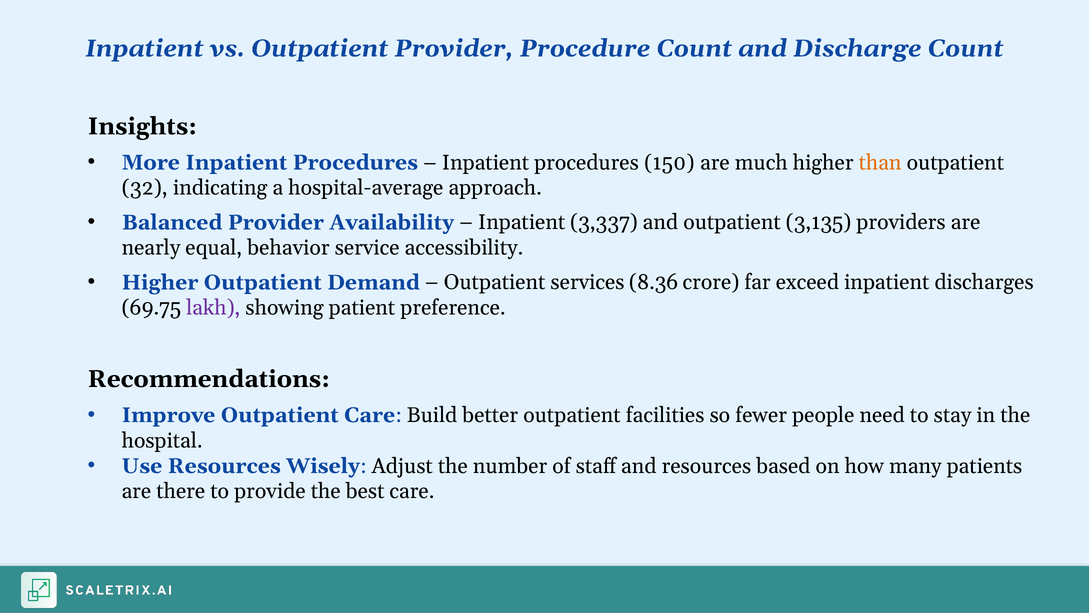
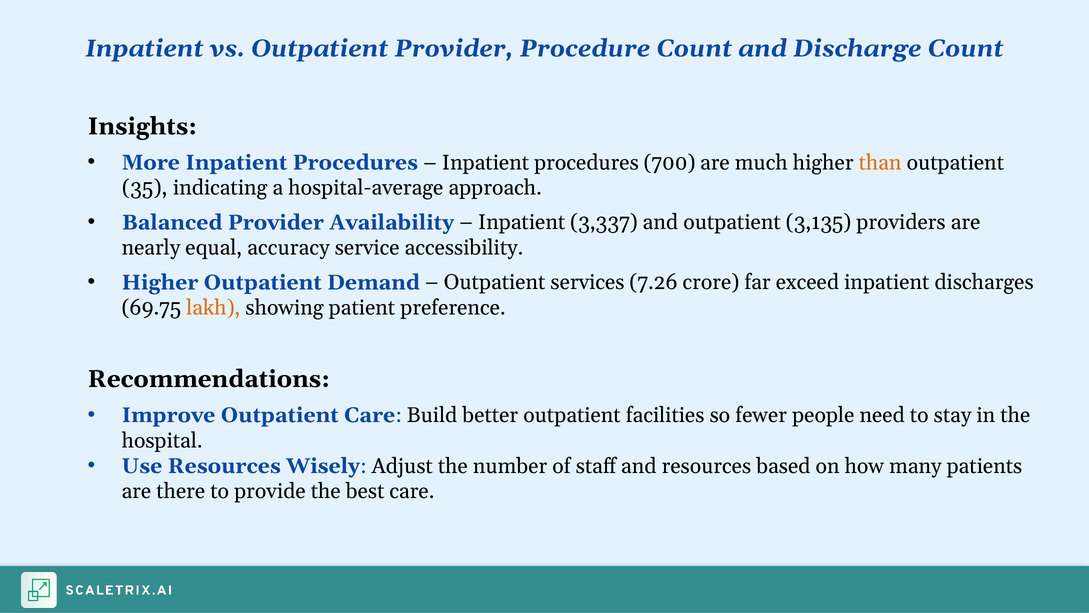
150: 150 -> 700 (670, 162)
32: 32 -> 35 (145, 188)
behavior: behavior -> accuracy (288, 248)
8.36: 8.36 -> 7.26 (653, 282)
lakh colour: purple -> orange (213, 308)
